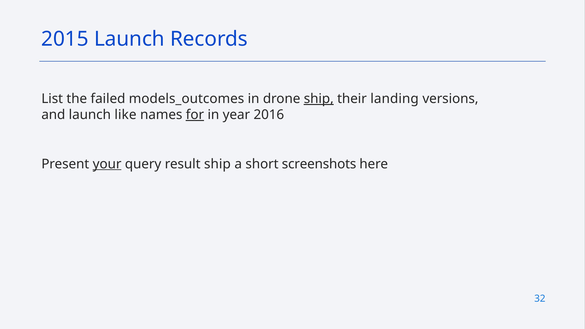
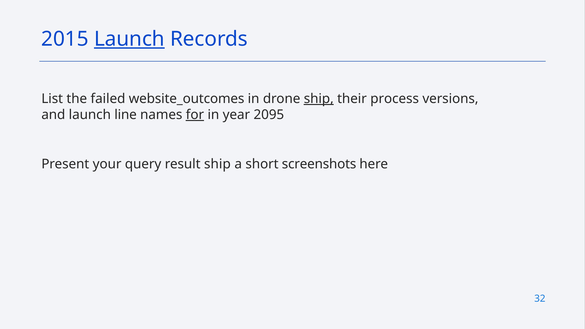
Launch underline: none -> present (129, 39)
models_outcomes: models_outcomes -> website_outcomes (187, 99)
landing: landing -> process (395, 99)
like: like -> line (126, 115)
2016: 2016 -> 2095 (269, 115)
your underline: present -> none (107, 164)
